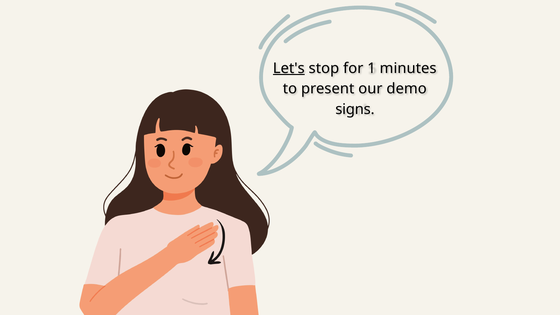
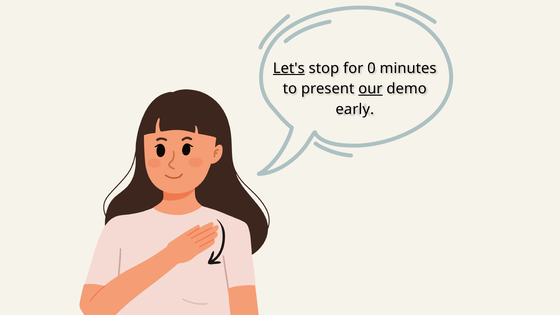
1: 1 -> 0 (371, 68)
our underline: none -> present (370, 89)
signs: signs -> early (355, 109)
